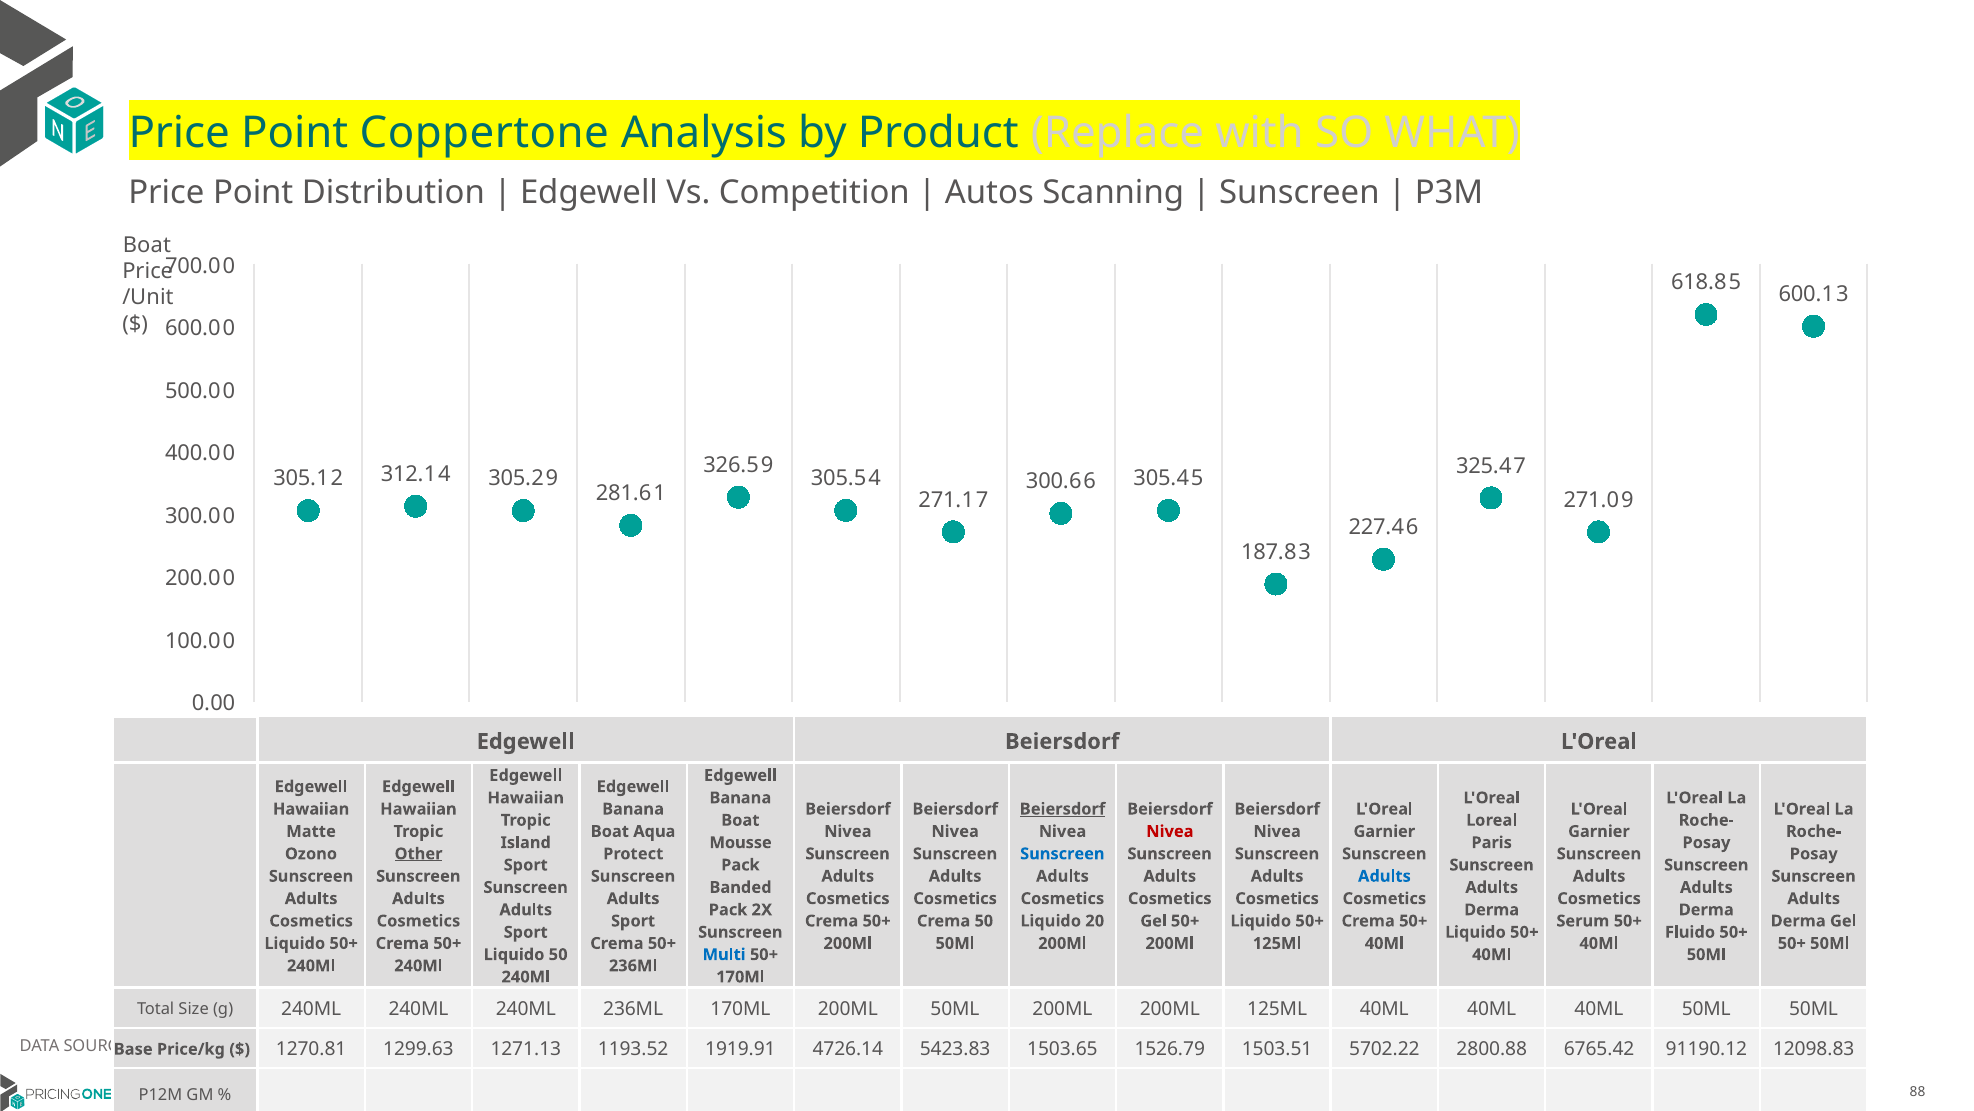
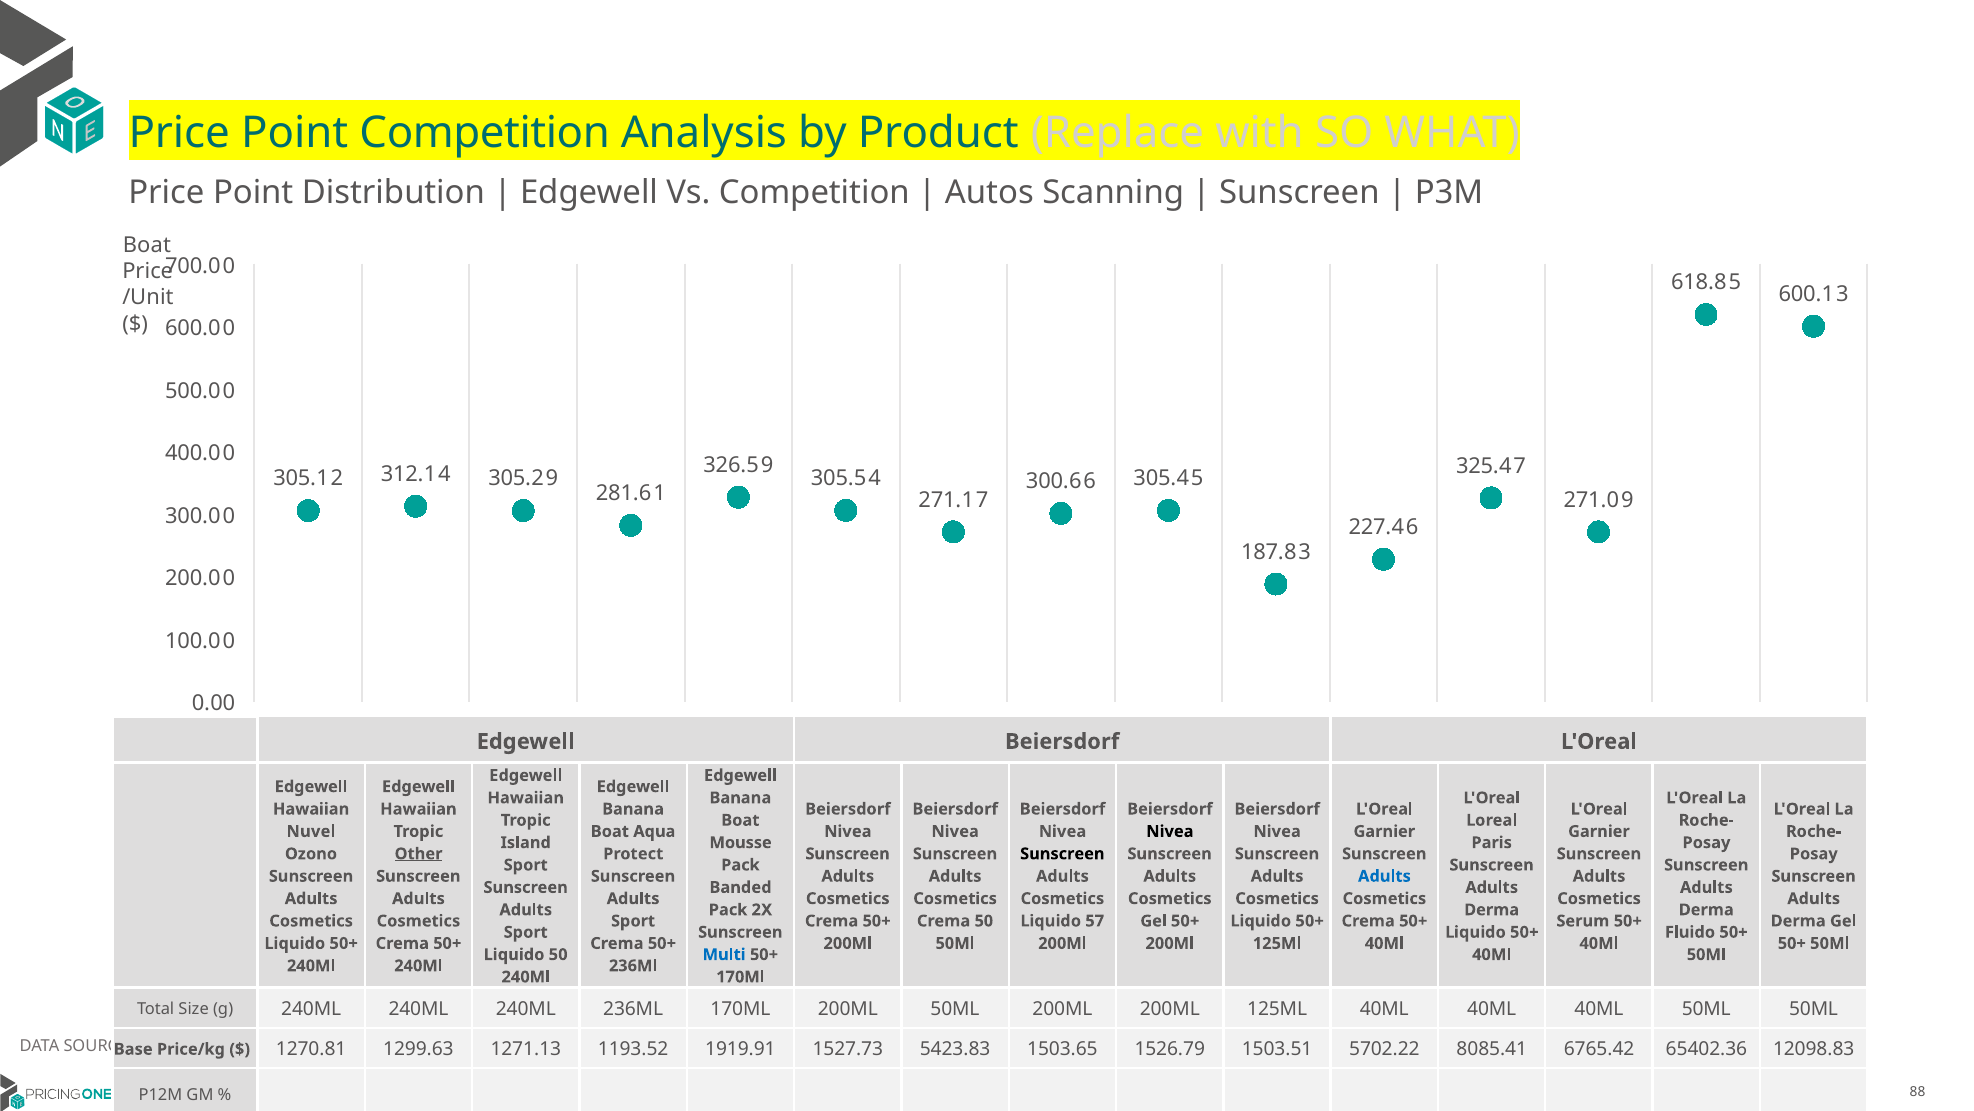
Point Coppertone: Coppertone -> Competition (485, 133)
Beiersdorf underline: present -> none (1063, 809)
Matte: Matte -> Nuvel (311, 831)
Nivea colour: red -> black (1170, 831)
Sunscreen colour: blue -> black (1062, 853)
20: 20 -> 57 (1095, 921)
4726.14: 4726.14 -> 1527.73 (848, 1049)
2800.88: 2800.88 -> 8085.41 (1492, 1049)
91190.12: 91190.12 -> 65402.36 (1706, 1049)
